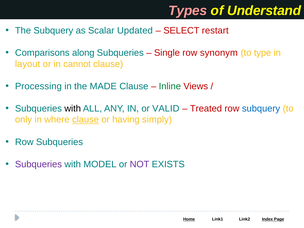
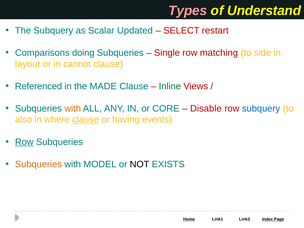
along: along -> doing (83, 53)
synonym: synonym -> matching (219, 53)
type: type -> side (263, 53)
Processing: Processing -> Referenced (39, 86)
with colour: black -> orange (73, 109)
VALID: VALID -> CORE (166, 109)
Treated: Treated -> Disable (206, 109)
only: only -> also (24, 120)
simply: simply -> events (157, 120)
Row underline: none -> present (24, 142)
Subqueries colour: purple -> orange (38, 164)
NOT colour: purple -> black (140, 164)
